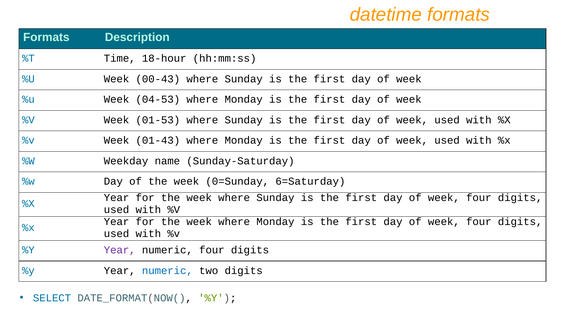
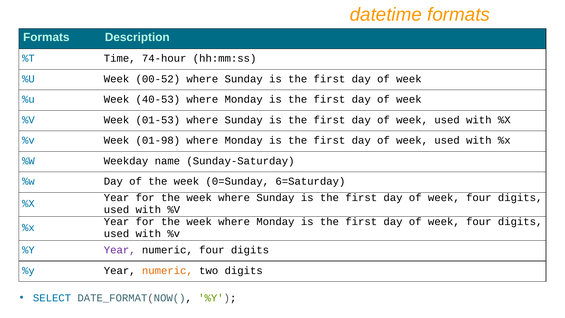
18-hour: 18-hour -> 74-hour (164, 58)
00-43: 00-43 -> 00-52 (158, 79)
04-53: 04-53 -> 40-53 (158, 99)
01-43: 01-43 -> 01-98 (158, 140)
numeric colour: blue -> orange (167, 270)
